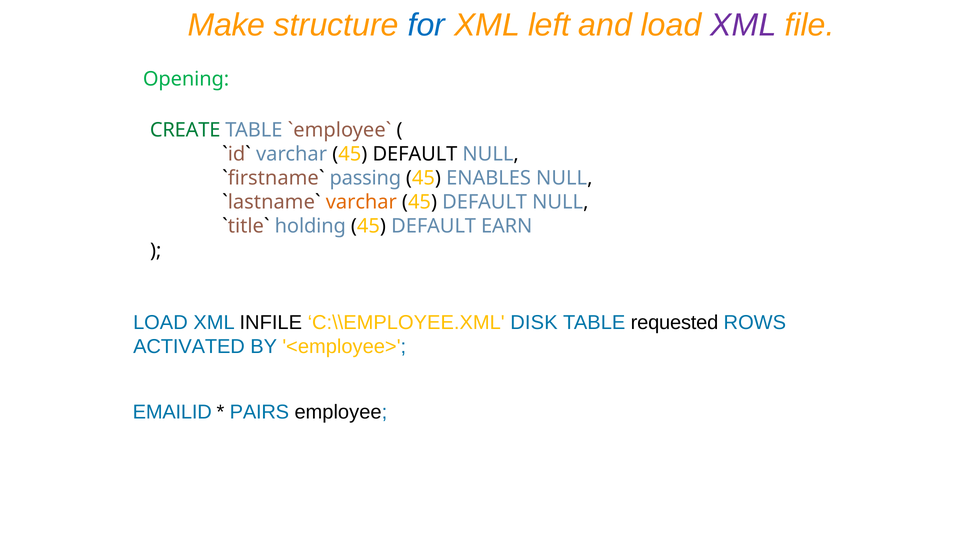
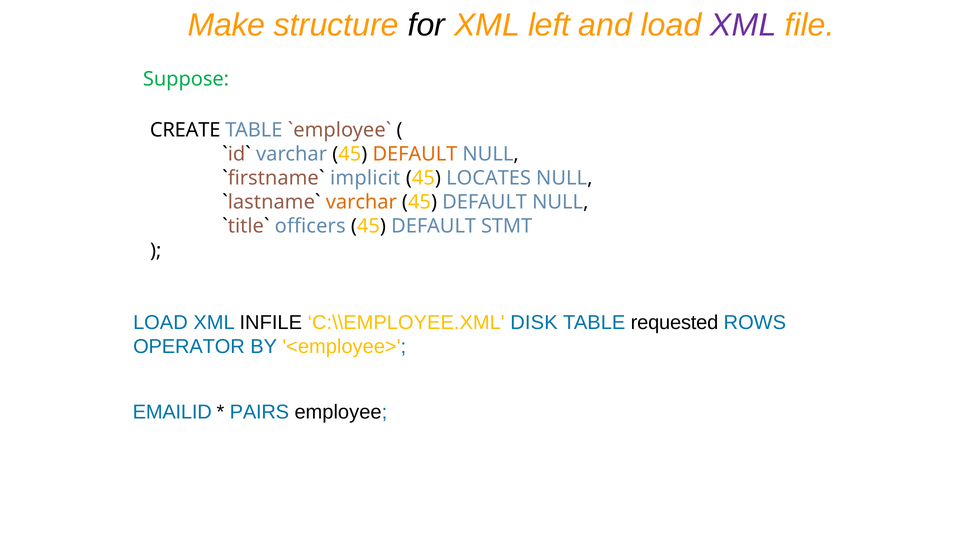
for colour: blue -> black (426, 25)
Opening: Opening -> Suppose (186, 79)
CREATE colour: green -> black (185, 130)
DEFAULT colour: black -> orange (415, 154)
passing: passing -> implicit (365, 178)
ENABLES: ENABLES -> LOCATES (489, 178)
holding: holding -> officers (310, 226)
EARN: EARN -> STMT (507, 226)
ACTIVATED: ACTIVATED -> OPERATOR (189, 346)
